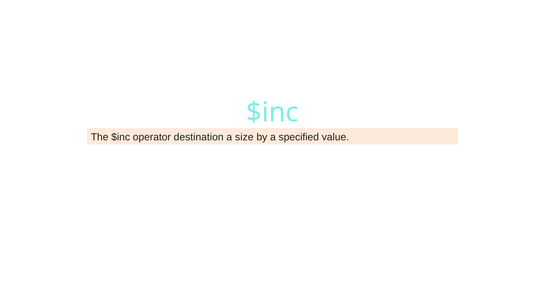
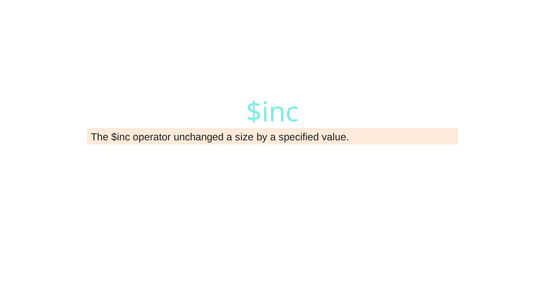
destination: destination -> unchanged (199, 137)
